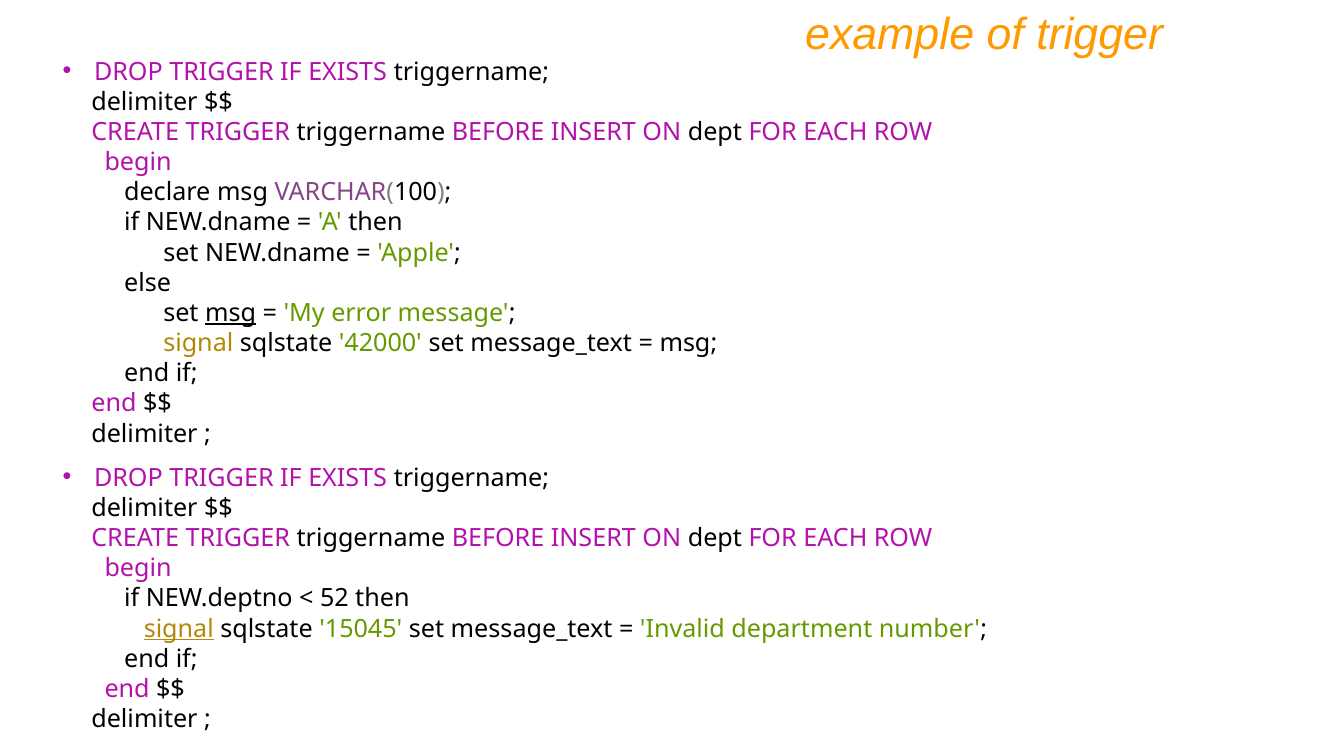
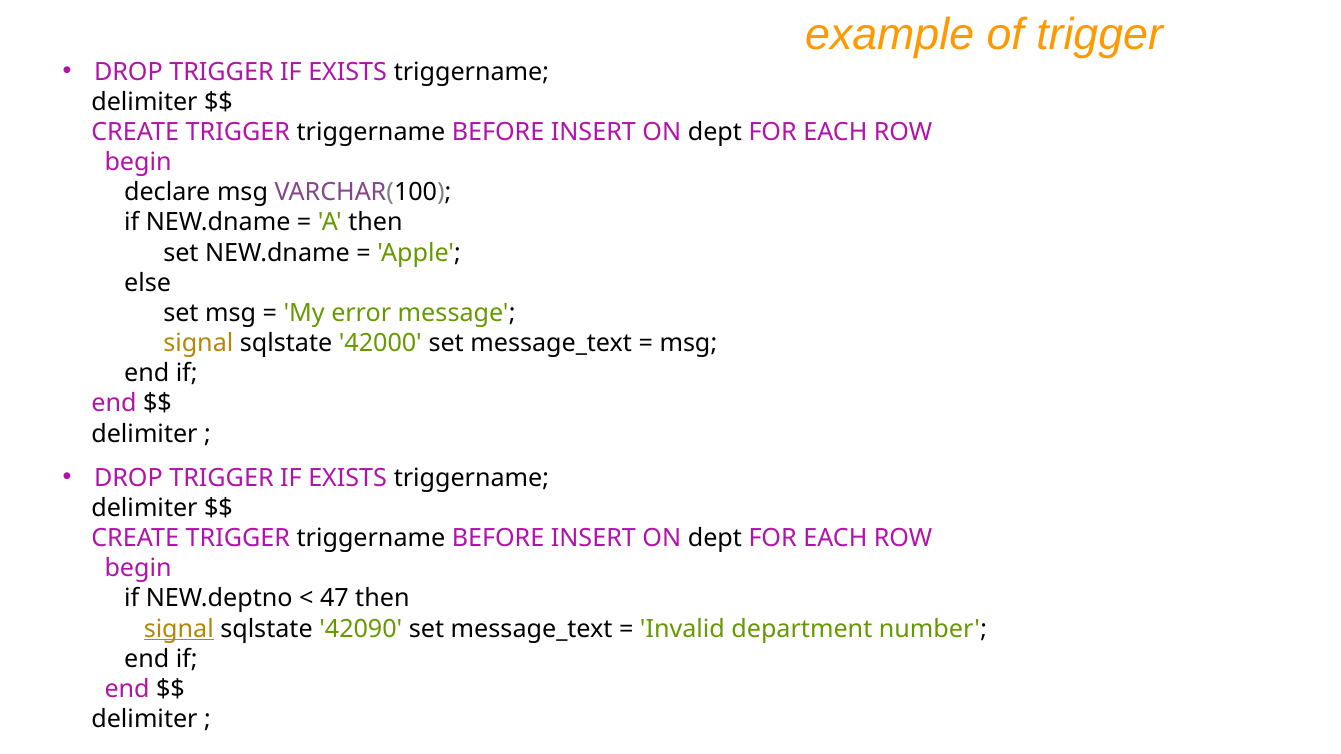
msg underline: present -> none (231, 313)
52: 52 -> 47 (334, 599)
15045: 15045 -> 42090 (361, 629)
